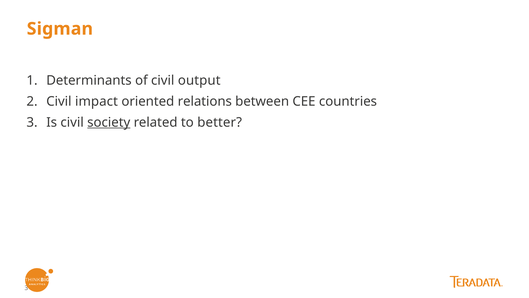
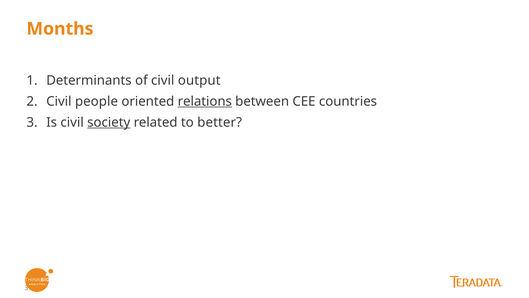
Sigman: Sigman -> Months (60, 29)
impact: impact -> people (96, 101)
relations underline: none -> present (205, 101)
